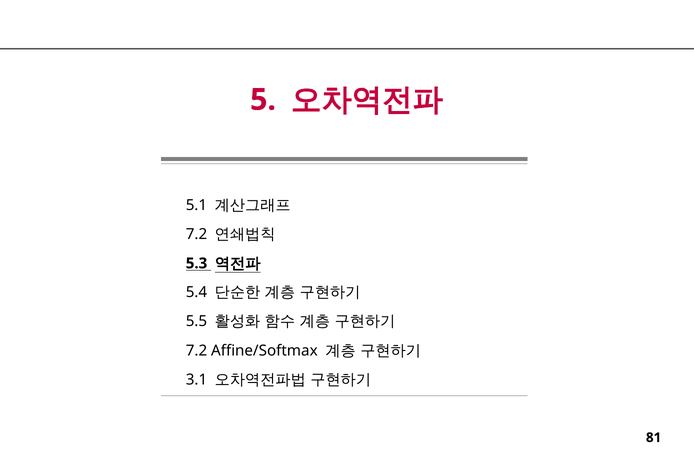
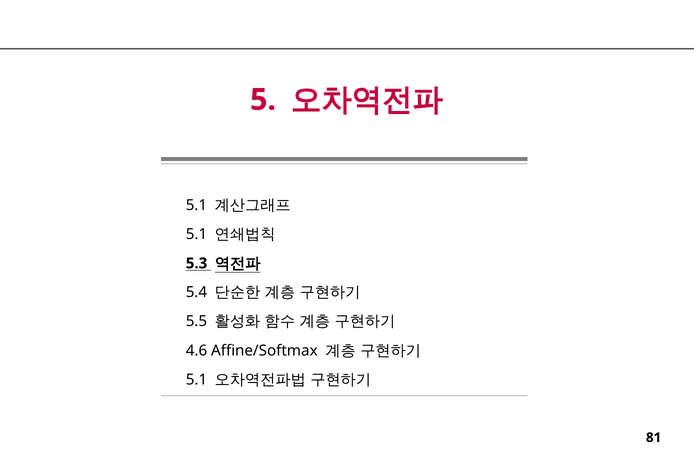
7.2: 7.2 -> 5.1 (196, 234)
7.2: 7.2 -> 4.6 (196, 350)
3.1: 3.1 -> 5.1 (196, 379)
